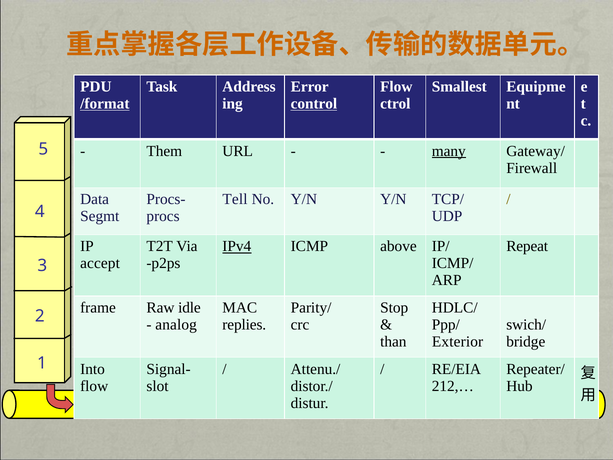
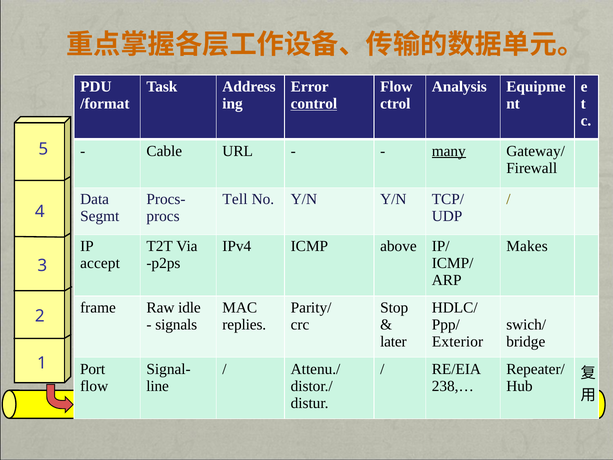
Smallest: Smallest -> Analysis (459, 87)
/format underline: present -> none (105, 104)
Them: Them -> Cable (164, 151)
IPv4 underline: present -> none (237, 246)
Repeat: Repeat -> Makes (527, 246)
analog: analog -> signals (176, 324)
than: than -> later (393, 341)
Into: Into -> Port (93, 369)
slot: slot -> line (158, 386)
212,…: 212,… -> 238,… (453, 386)
